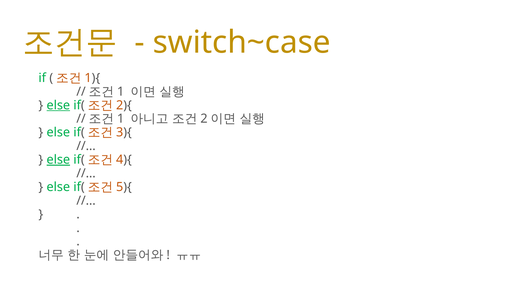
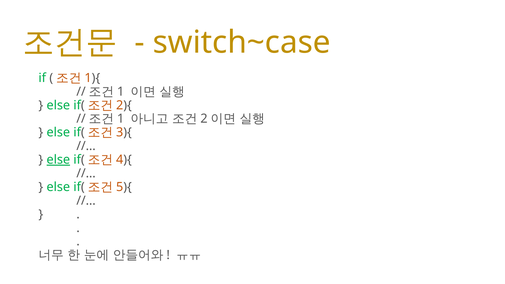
else underline: present -> none (58, 105)
